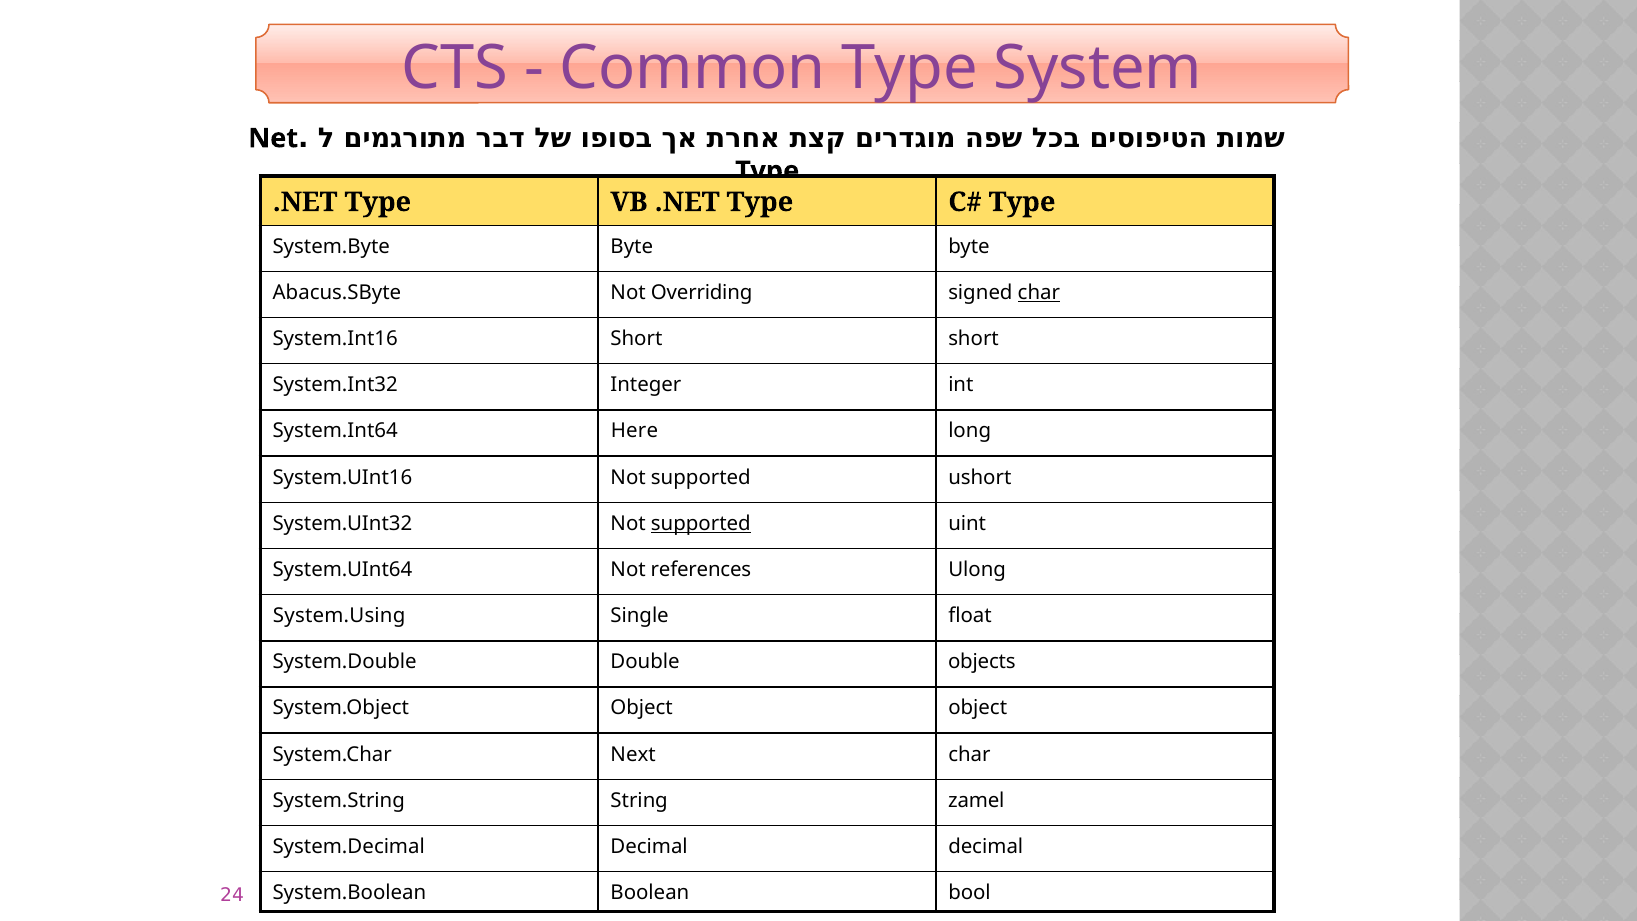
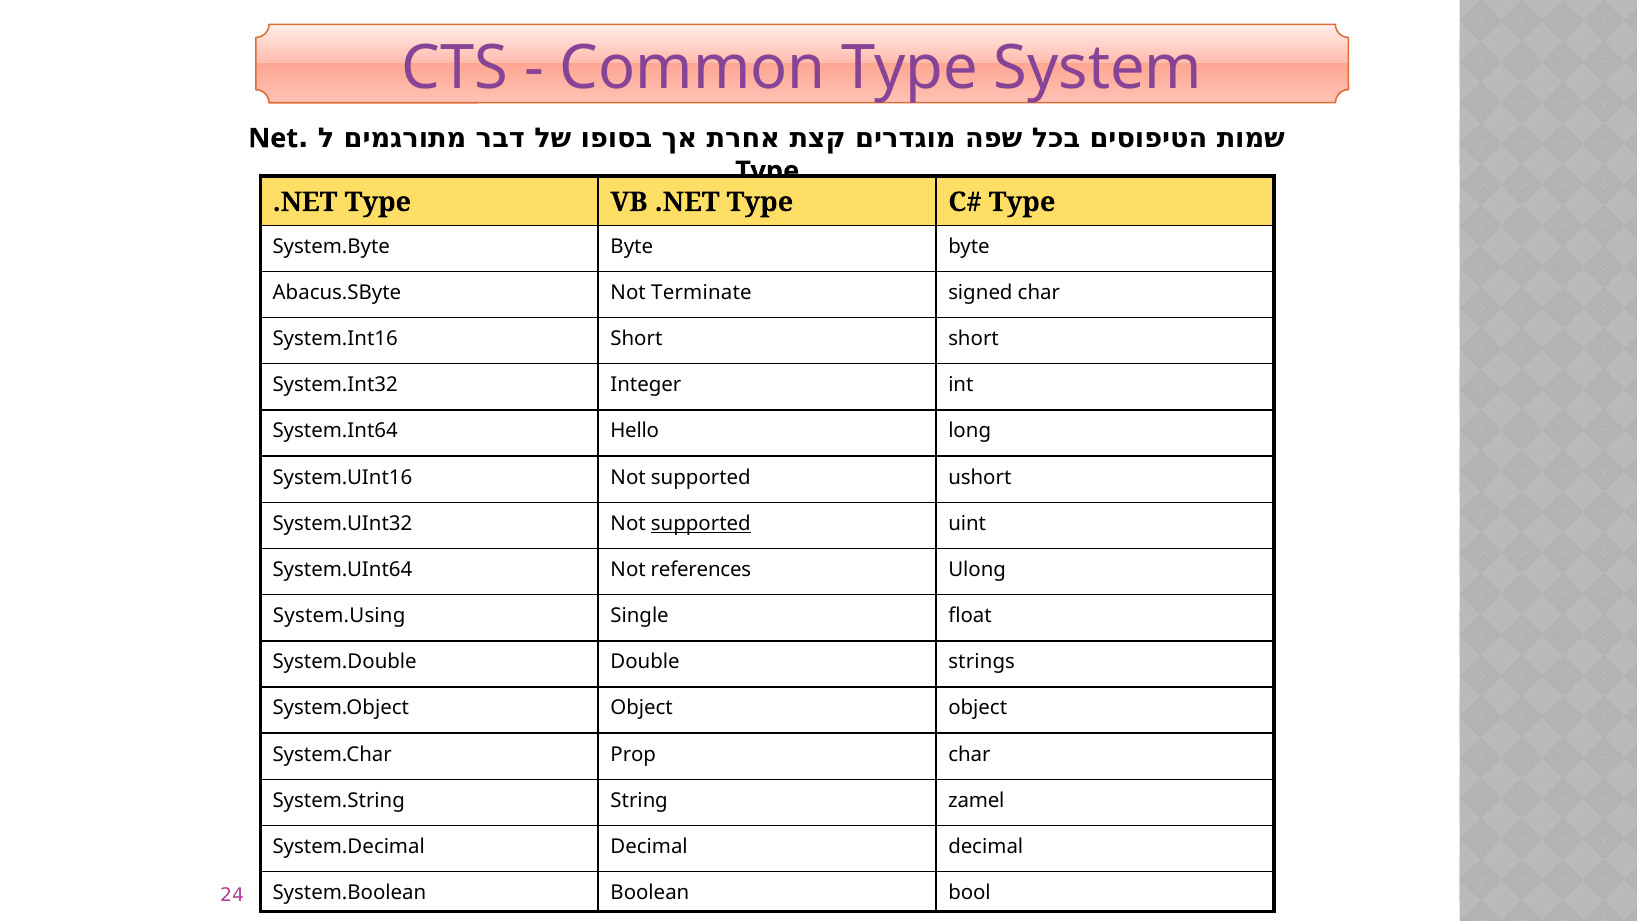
Overriding: Overriding -> Terminate (701, 293)
char underline: present -> none (1039, 293)
Here: Here -> Hello (635, 431)
objects: objects -> strings (982, 662)
Next: Next -> Prop (633, 754)
